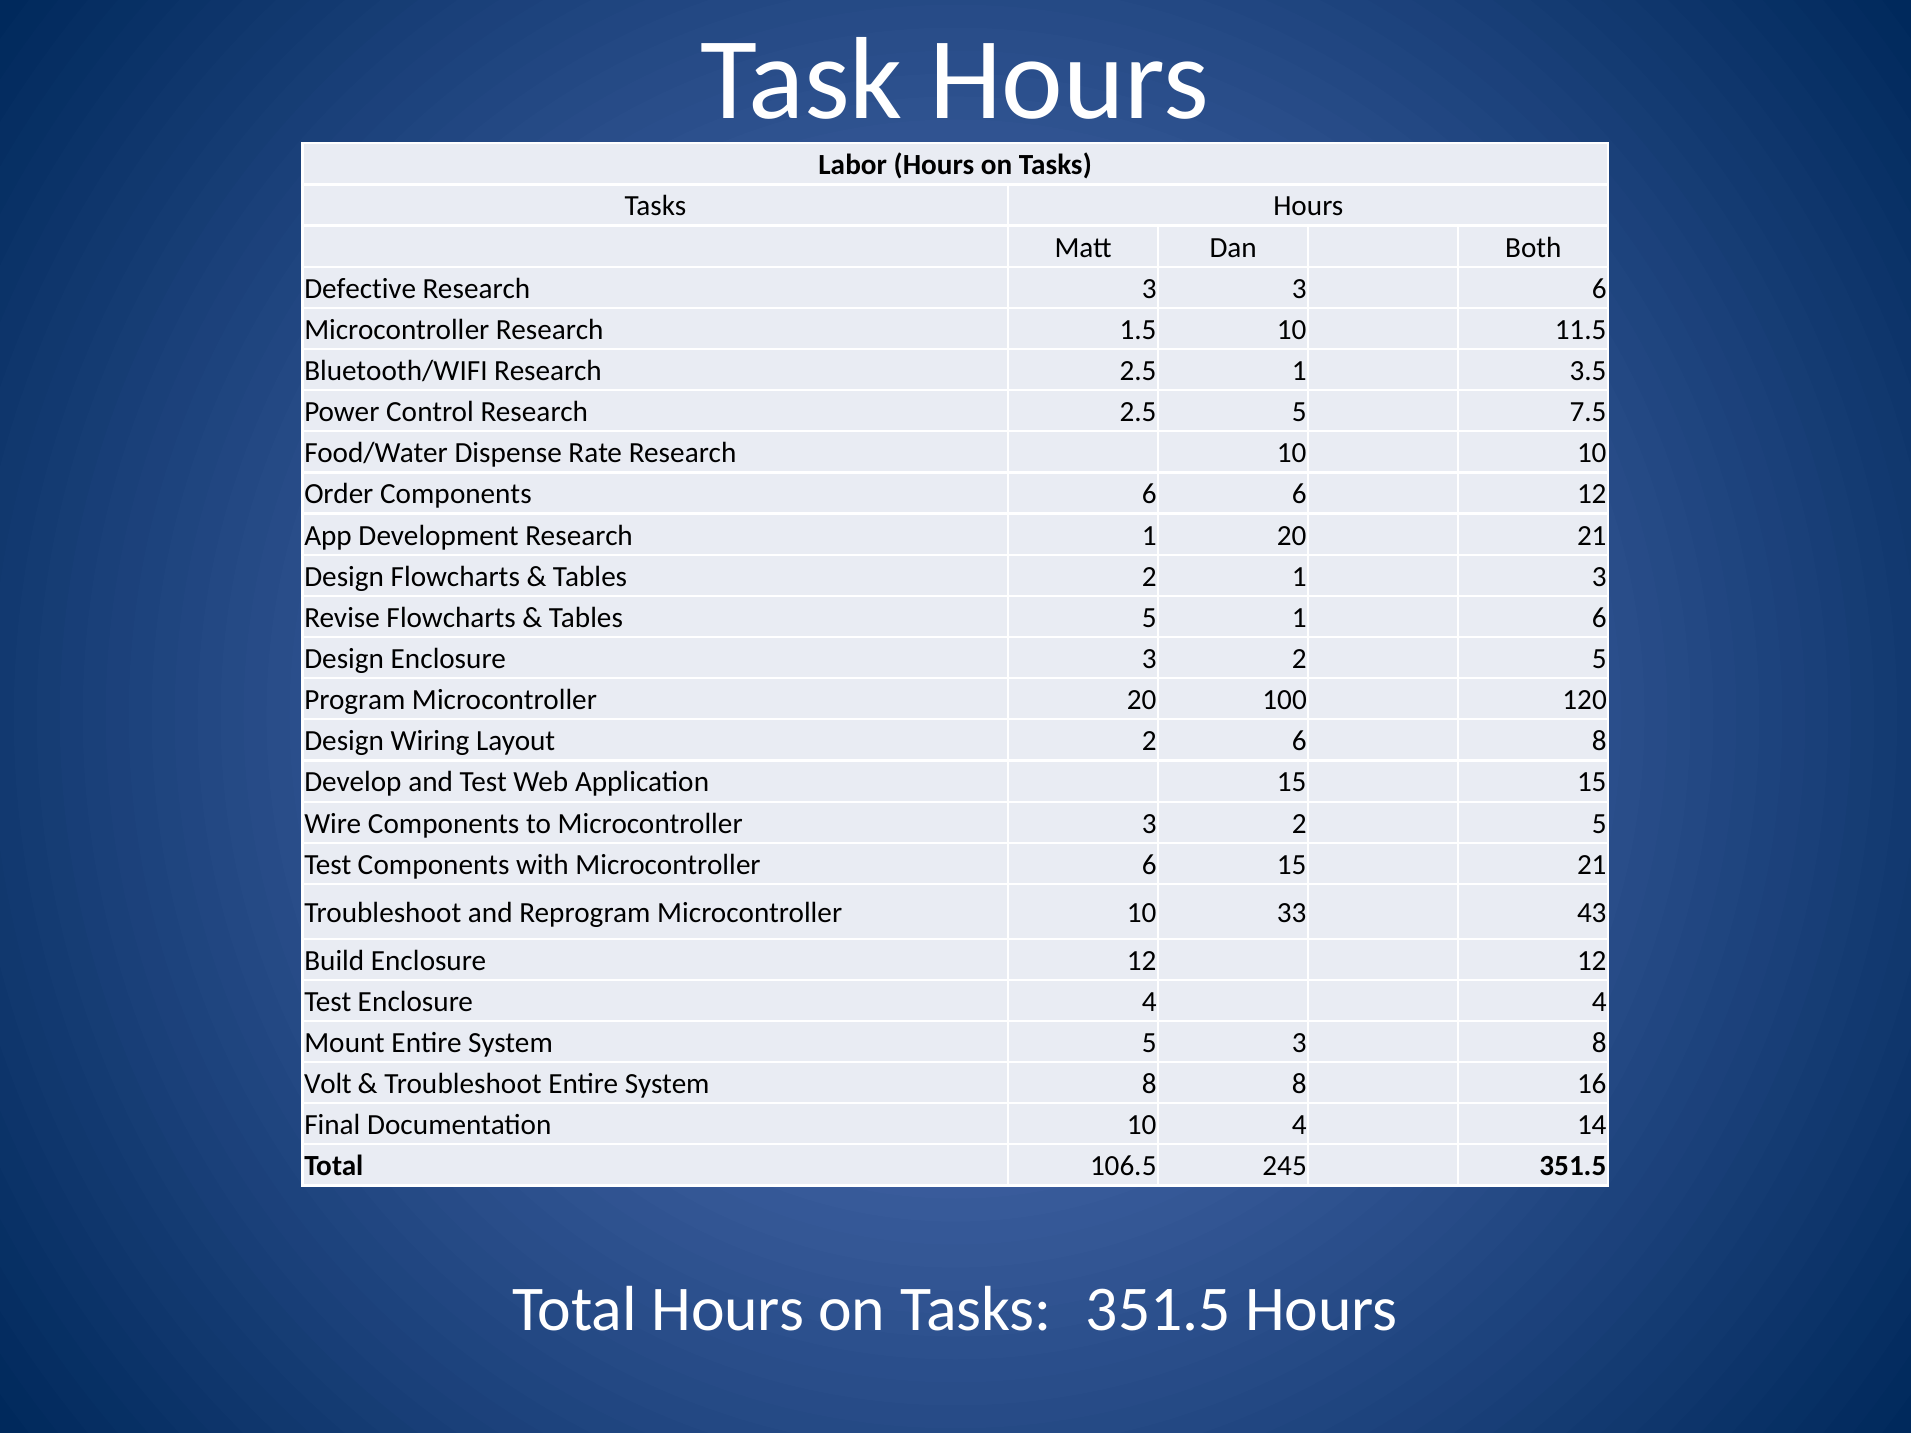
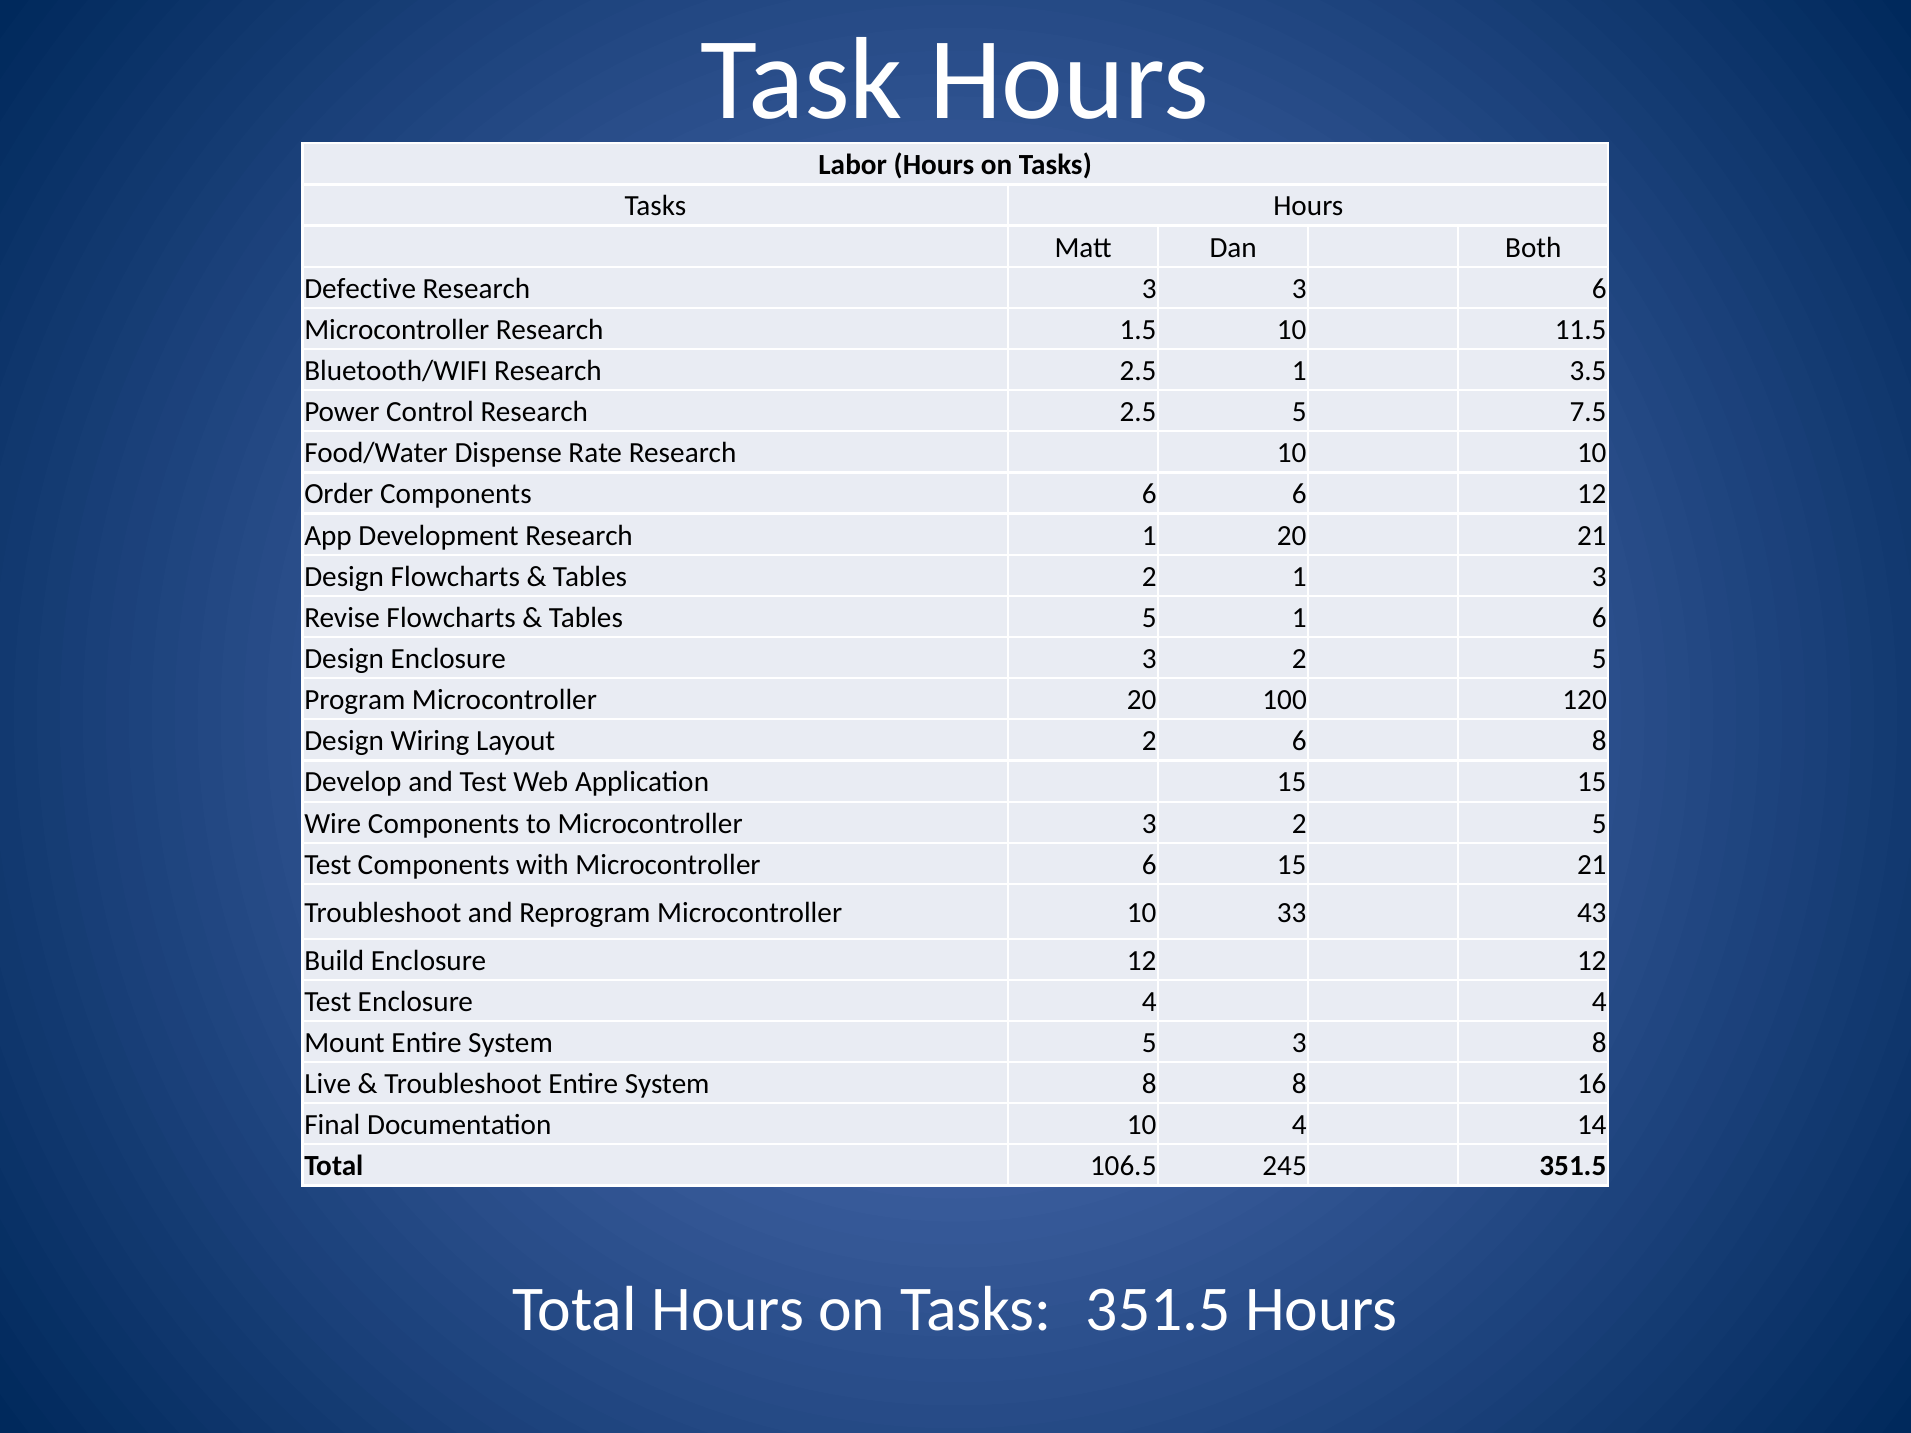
Volt: Volt -> Live (328, 1084)
